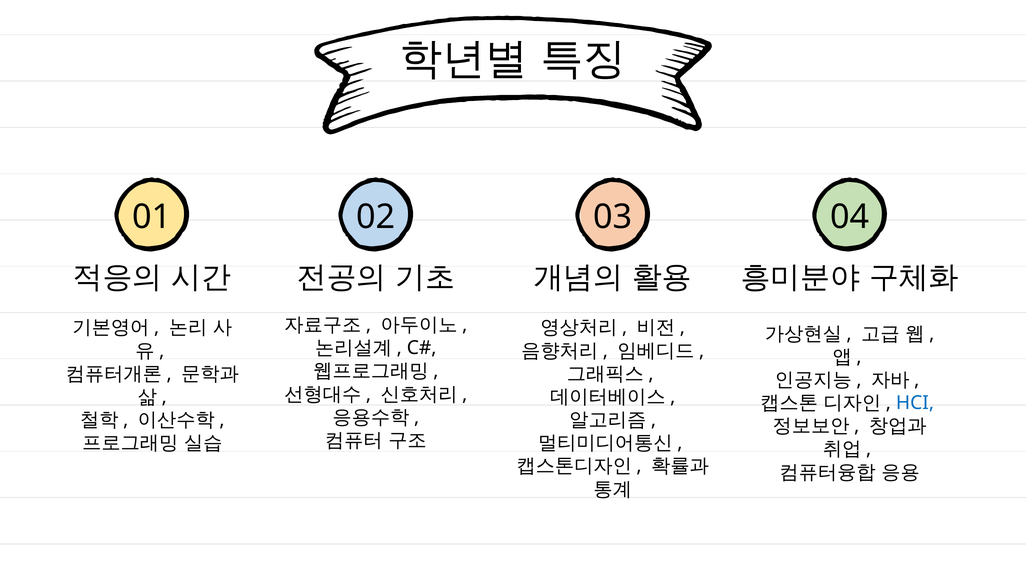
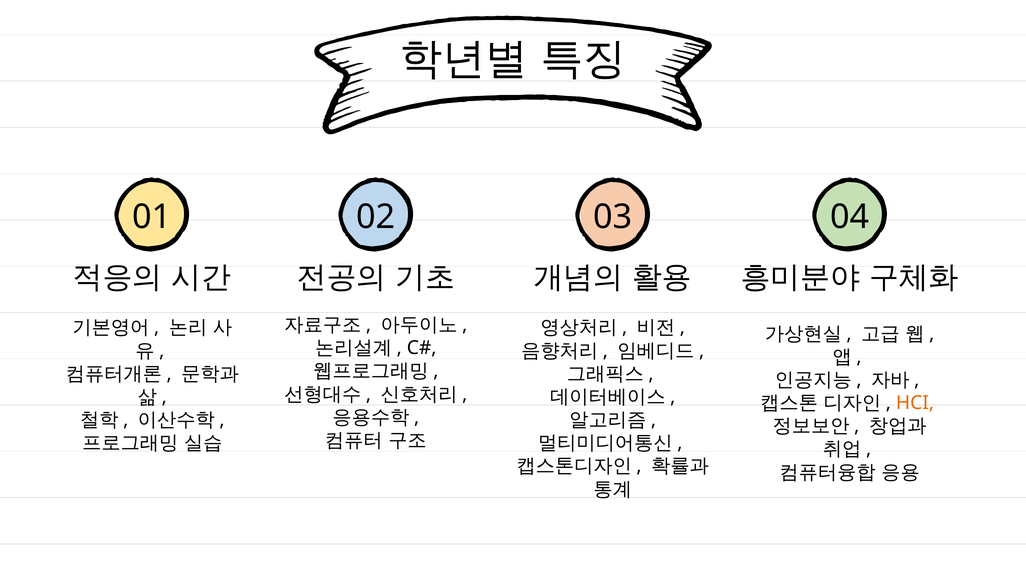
HCI colour: blue -> orange (915, 403)
